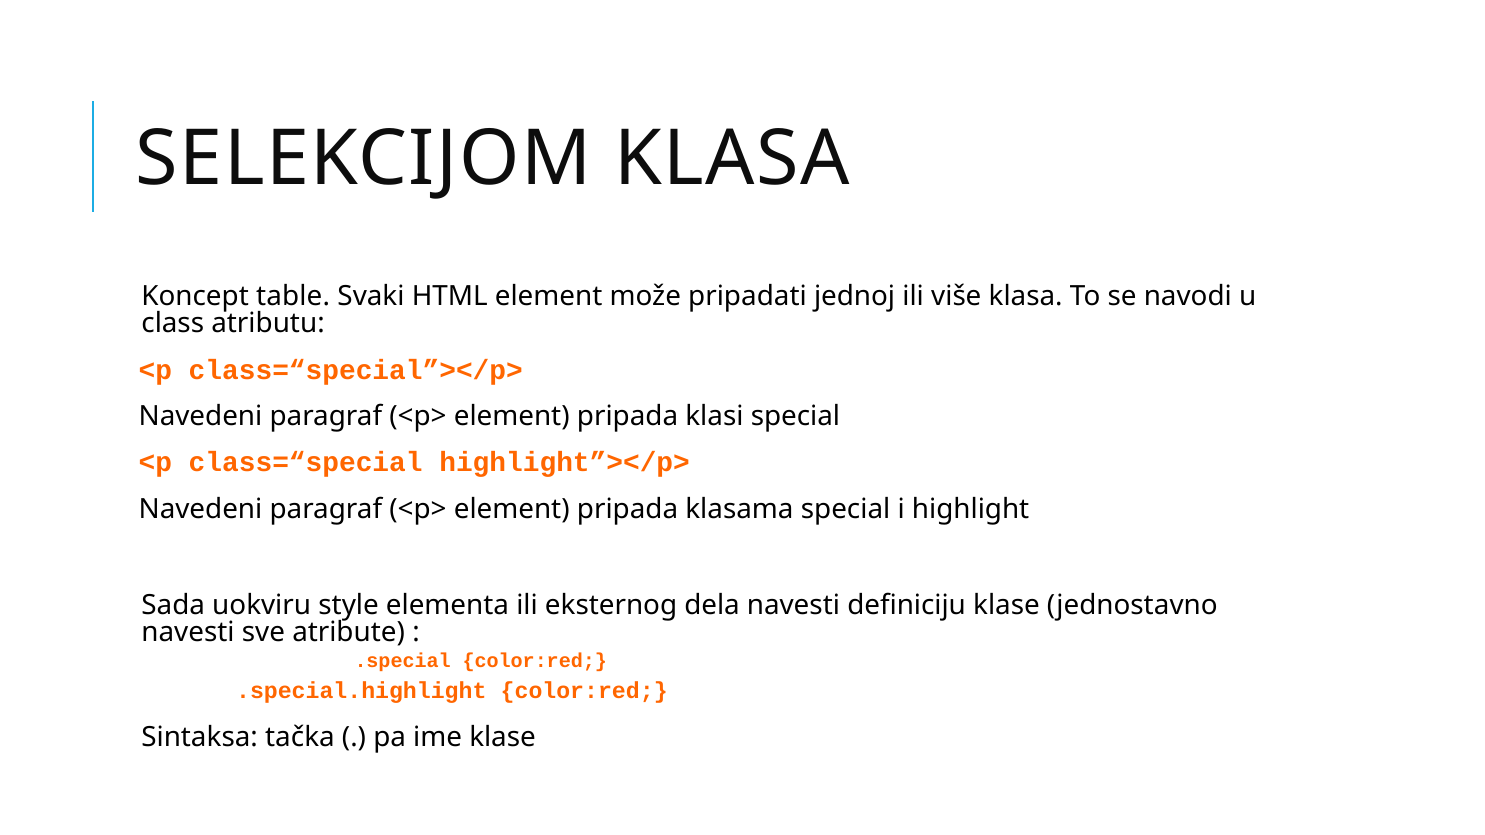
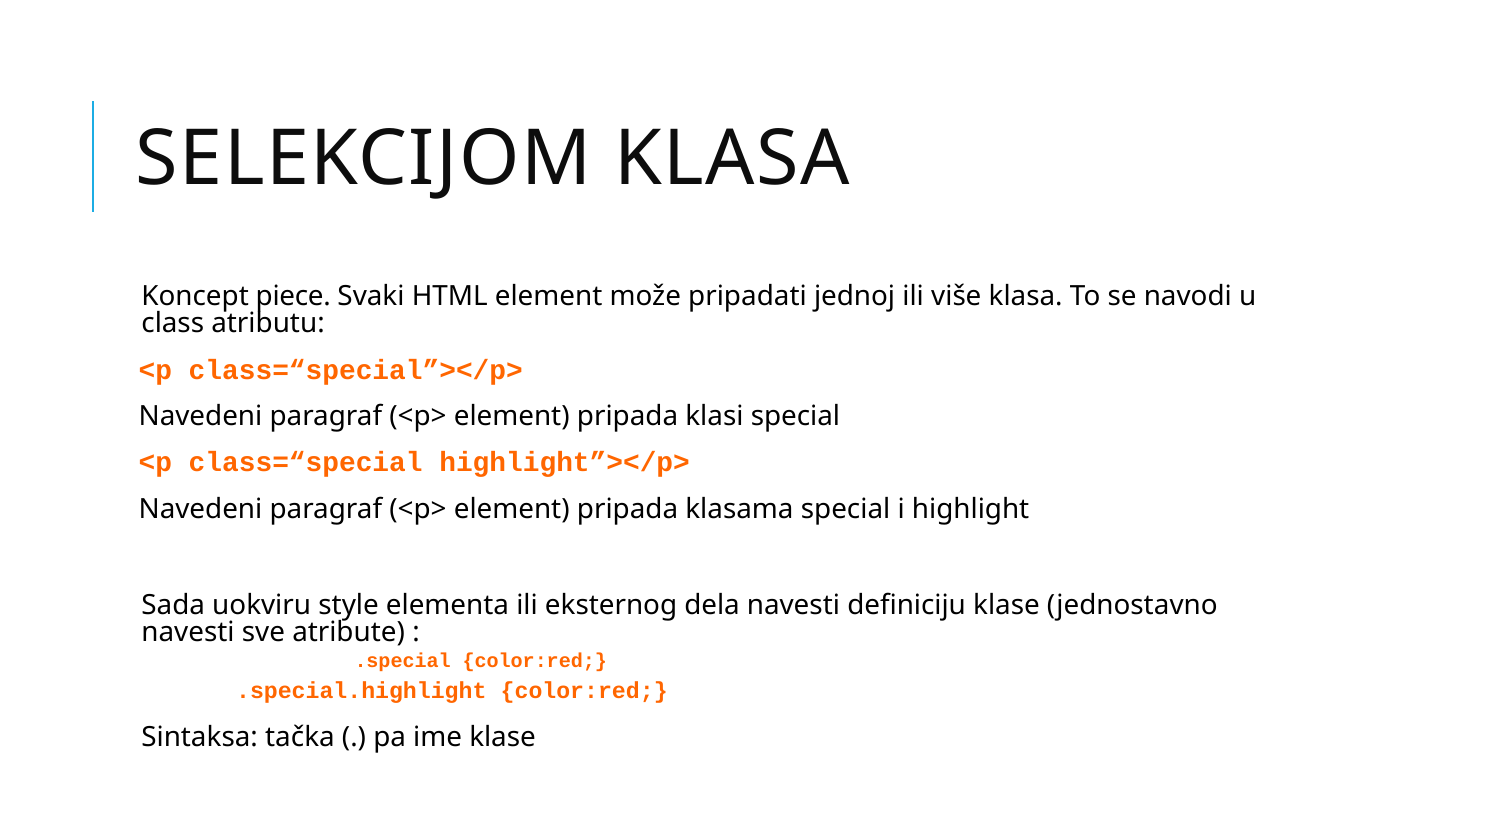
table: table -> piece (293, 296)
